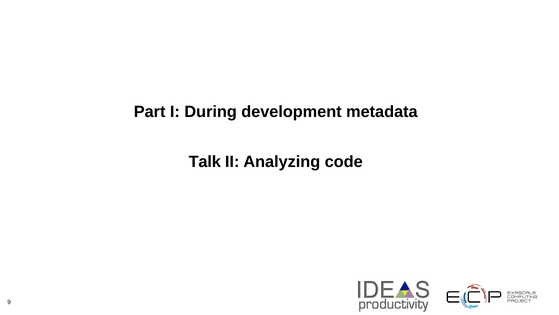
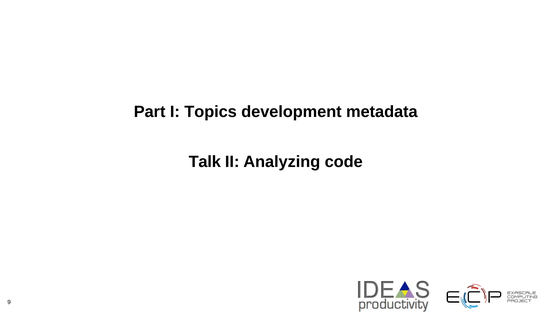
During: During -> Topics (211, 112)
